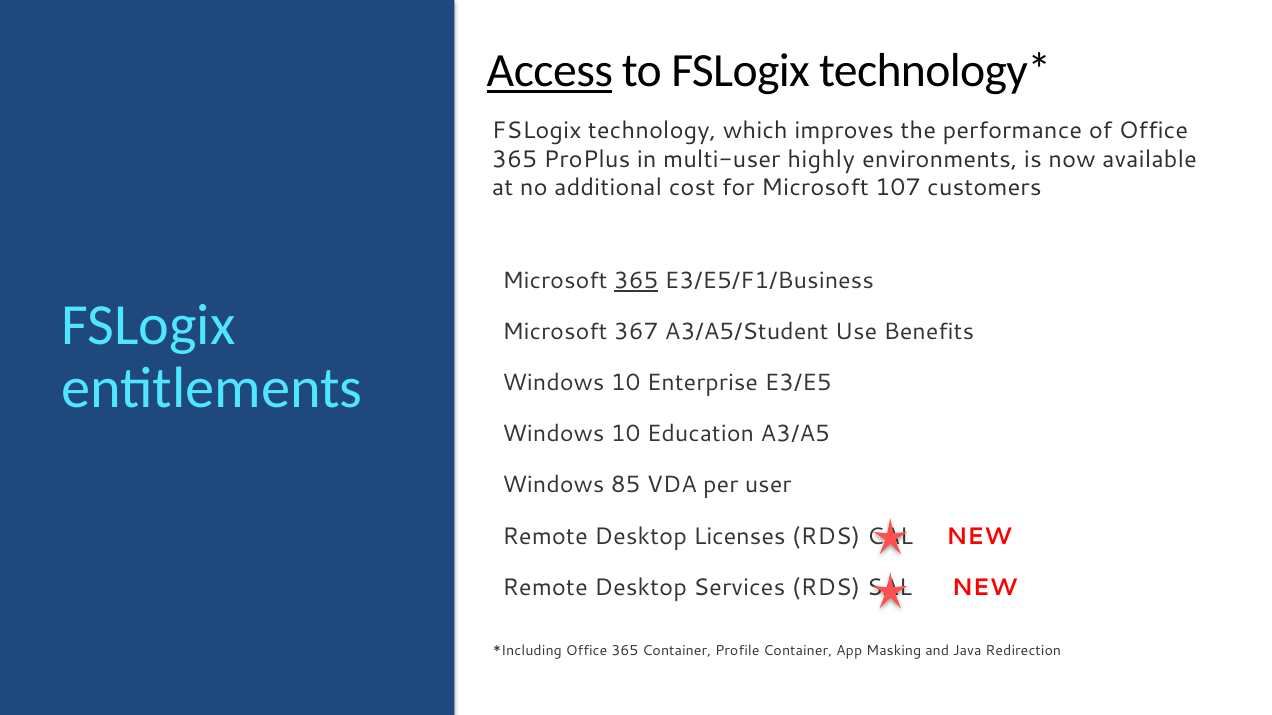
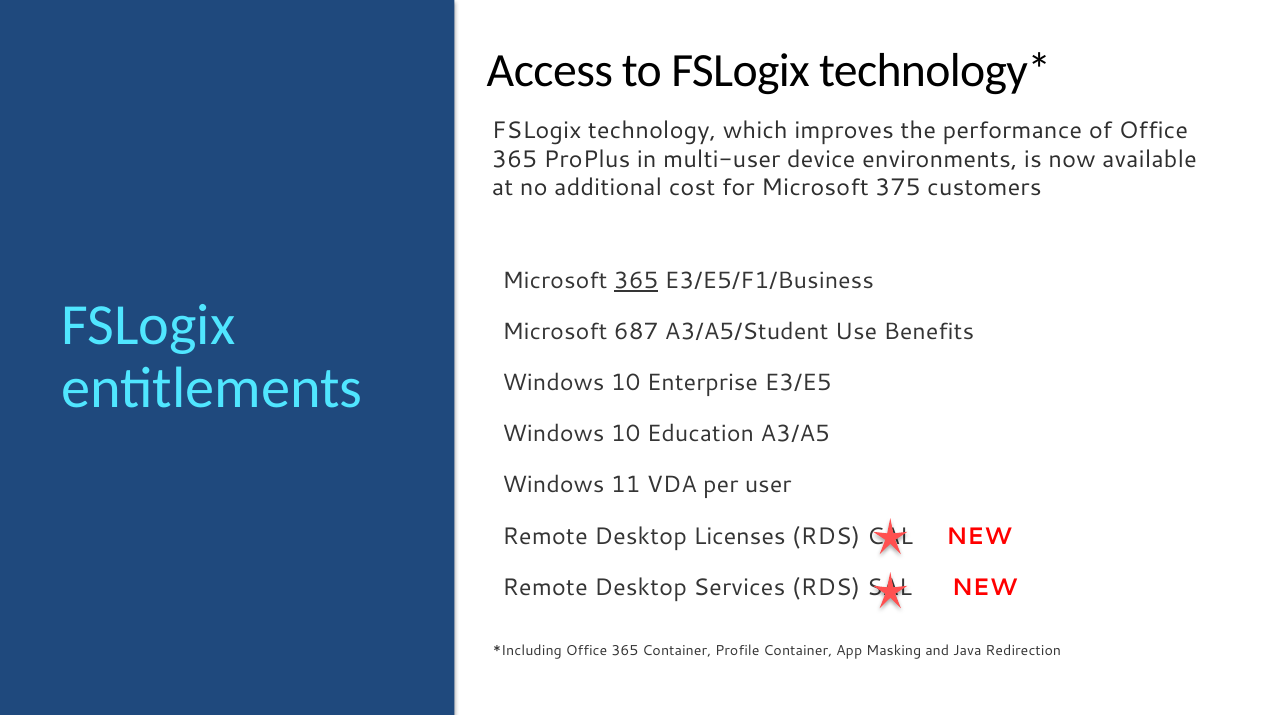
Access underline: present -> none (550, 71)
highly: highly -> device (821, 159)
107: 107 -> 375 (898, 188)
367: 367 -> 687 (636, 332)
85: 85 -> 11 (626, 485)
